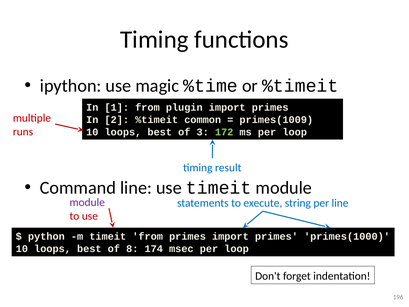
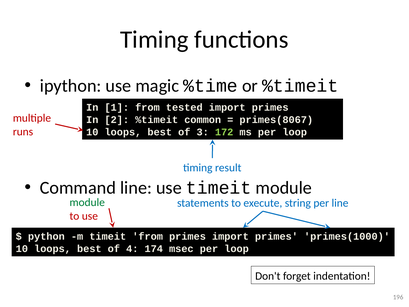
plugin: plugin -> tested (184, 107)
primes(1009: primes(1009 -> primes(8067 (276, 120)
module colour: purple -> green (87, 202)
8: 8 -> 4 (132, 249)
